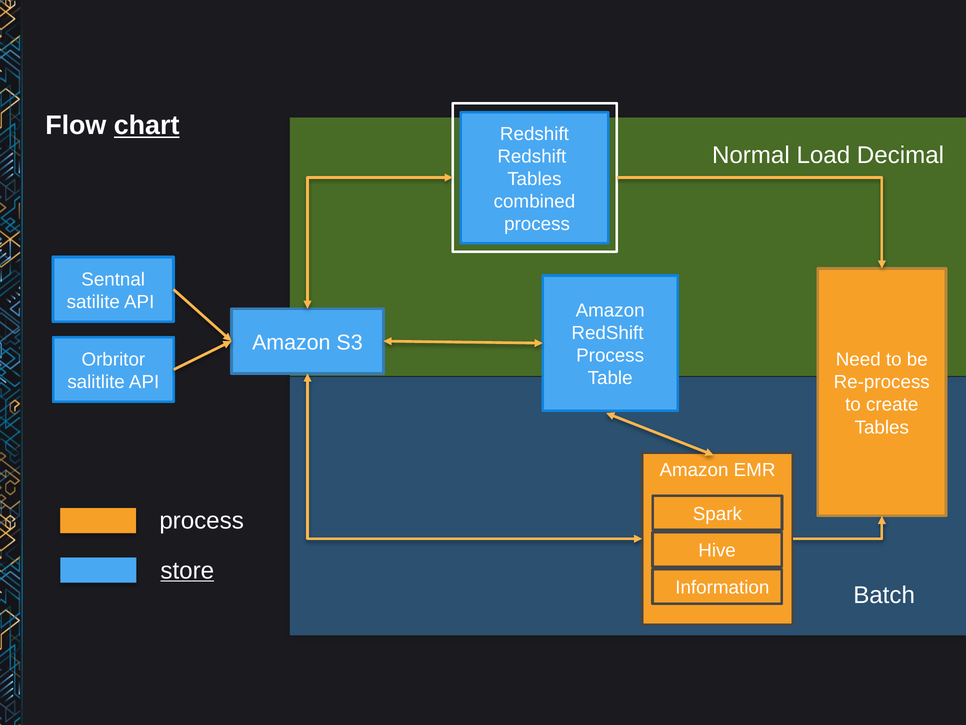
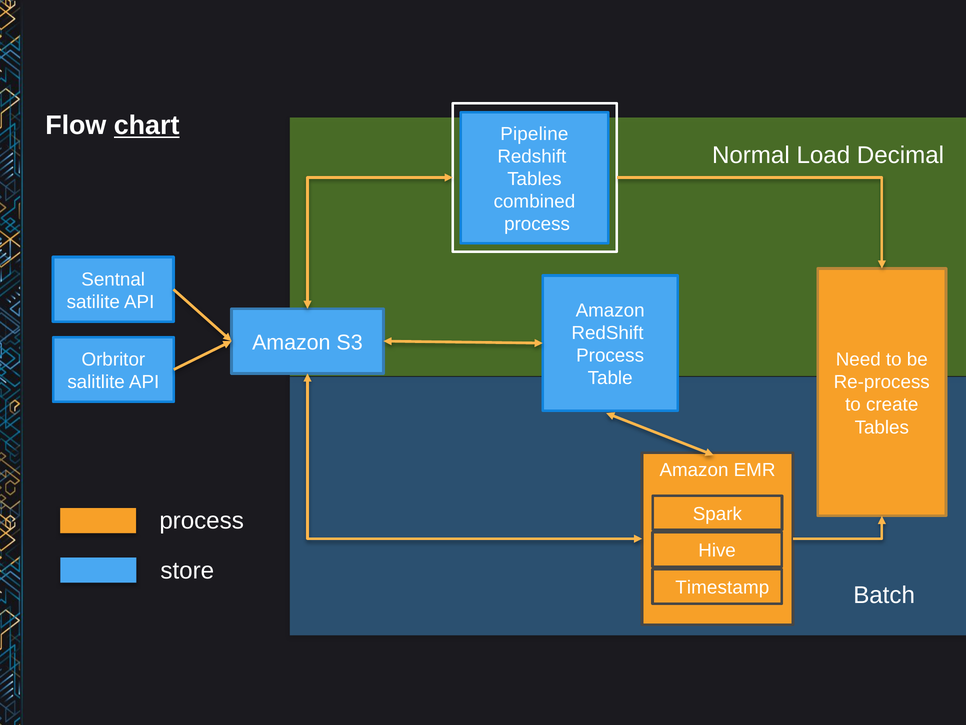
Redshift: Redshift -> Pipeline (534, 134)
store underline: present -> none (187, 570)
Information: Information -> Timestamp (722, 587)
